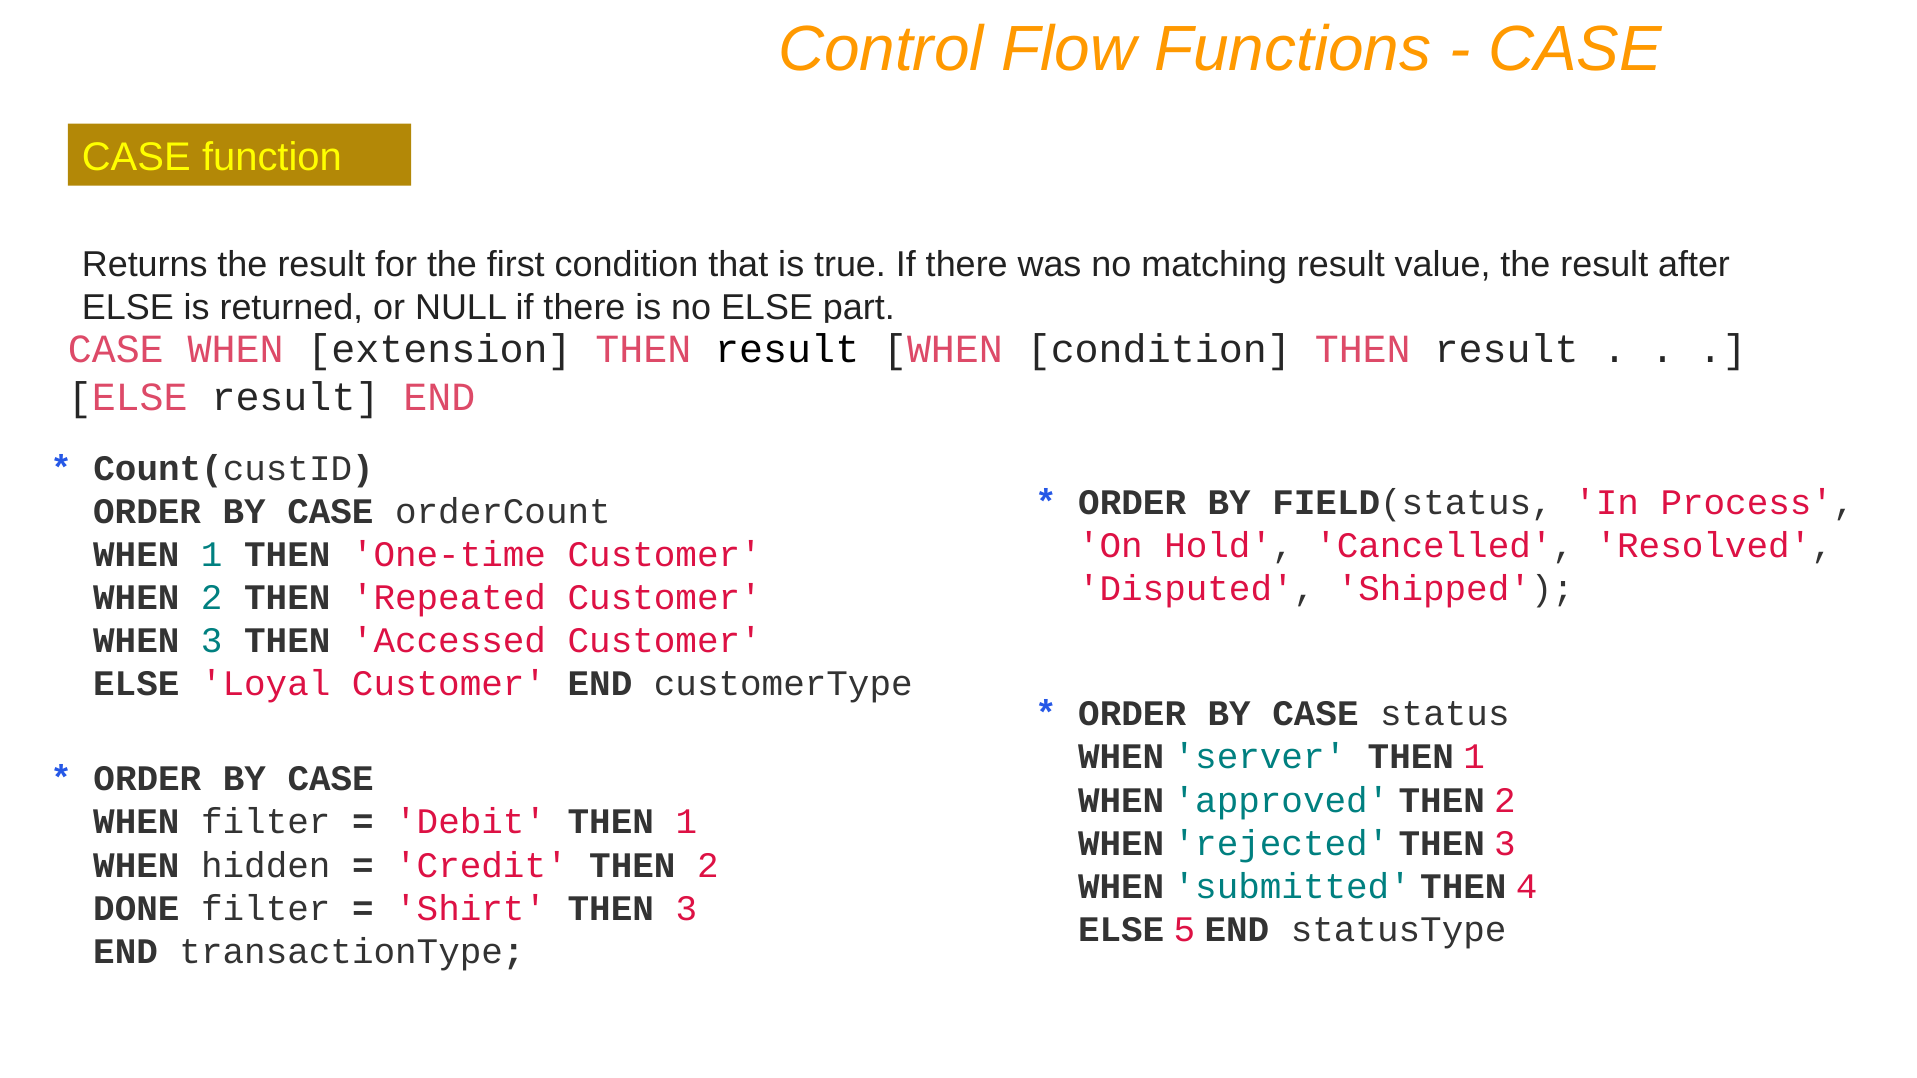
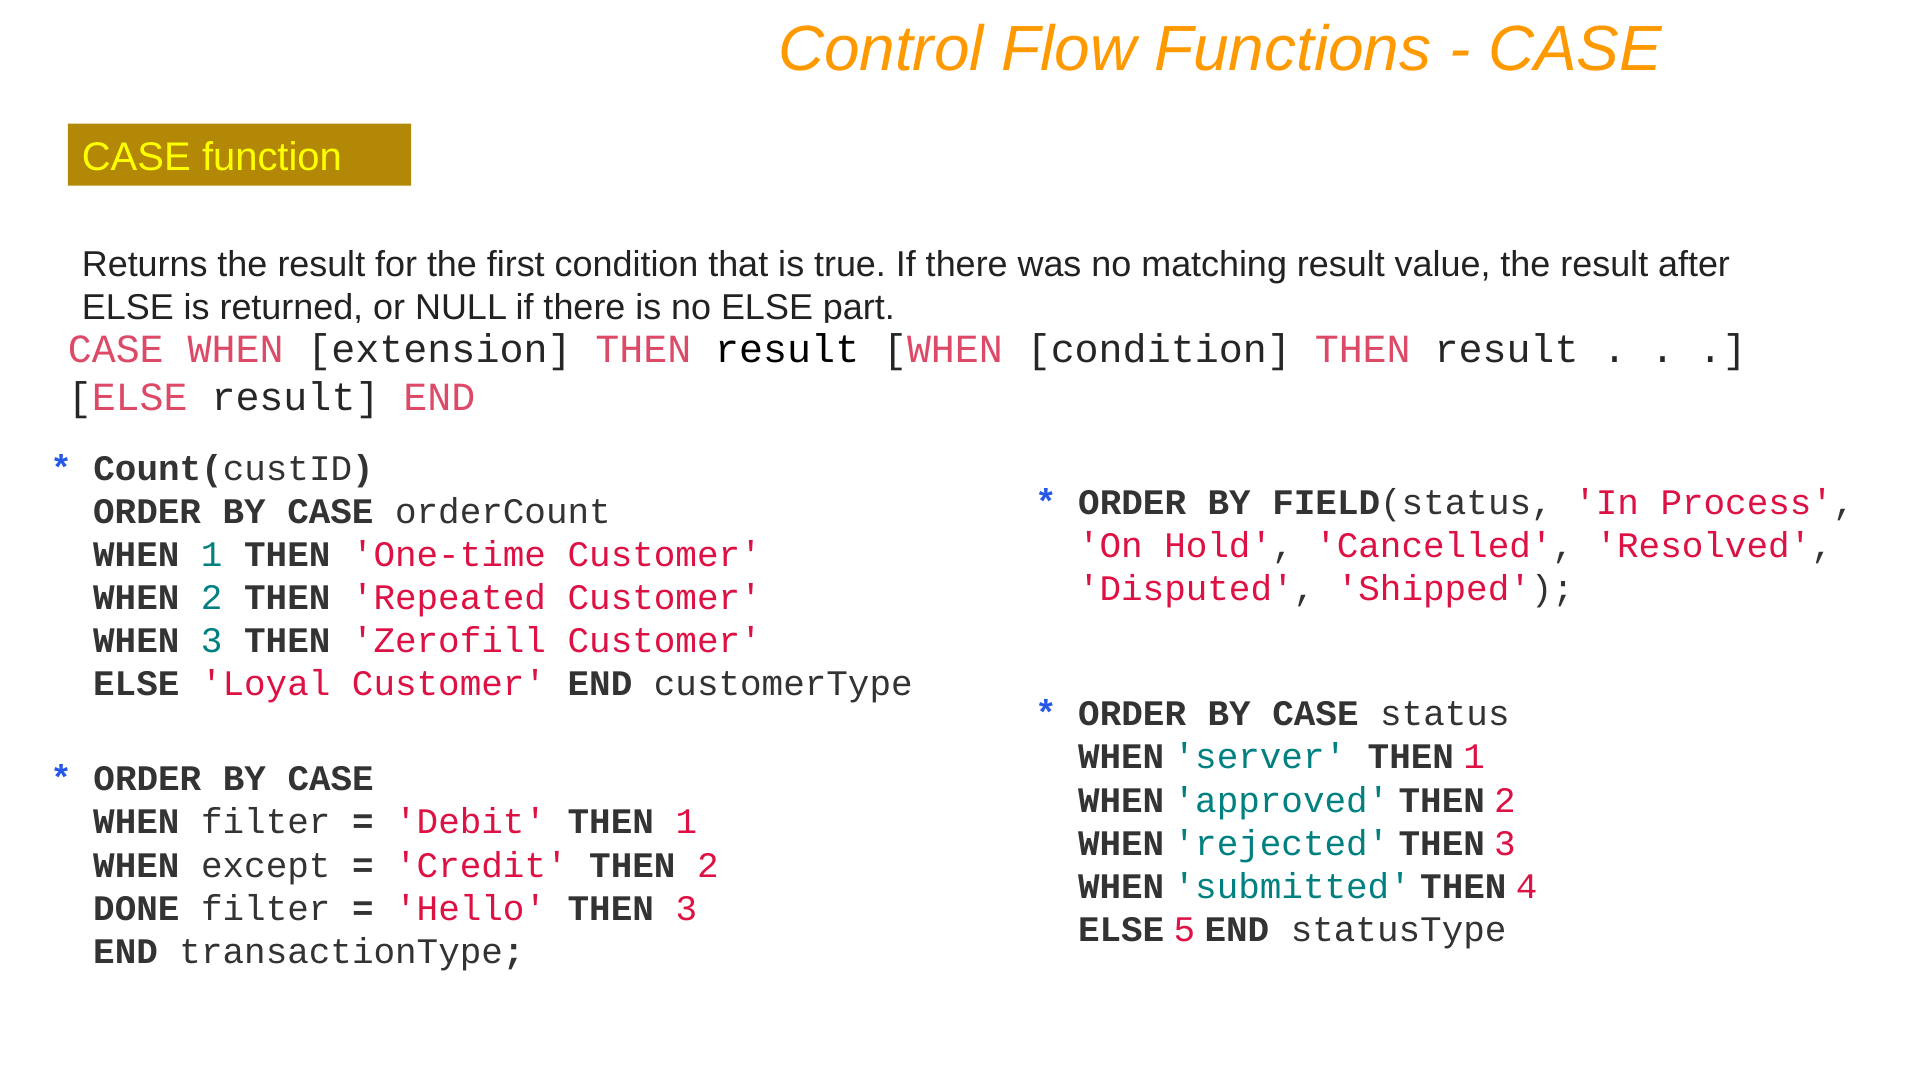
Accessed: Accessed -> Zerofill (449, 641)
hidden: hidden -> except (266, 865)
Shirt: Shirt -> Hello (471, 909)
